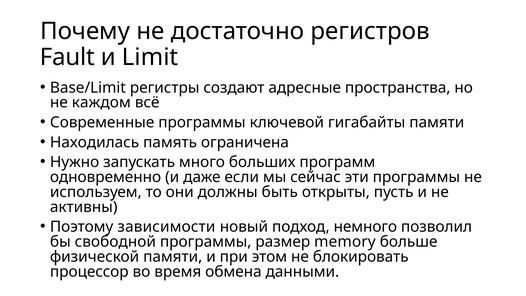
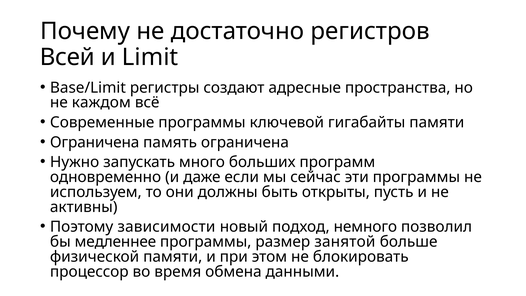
Fault: Fault -> Всей (67, 57)
Находилась: Находилась -> Ограничена (95, 142)
свободной: свободной -> медленнее (115, 242)
memory: memory -> занятой (345, 242)
